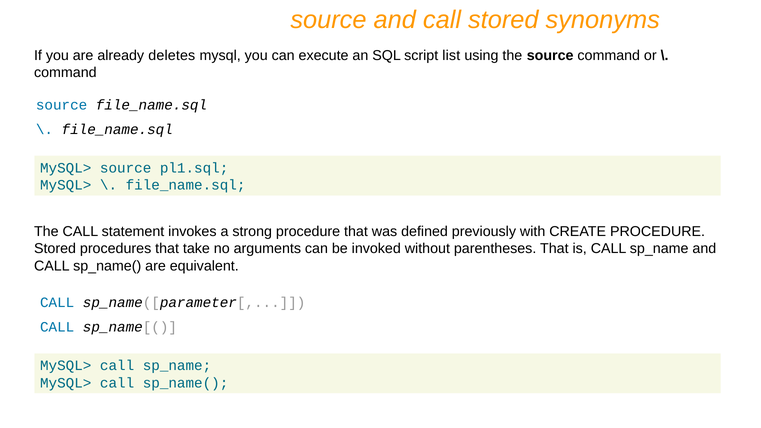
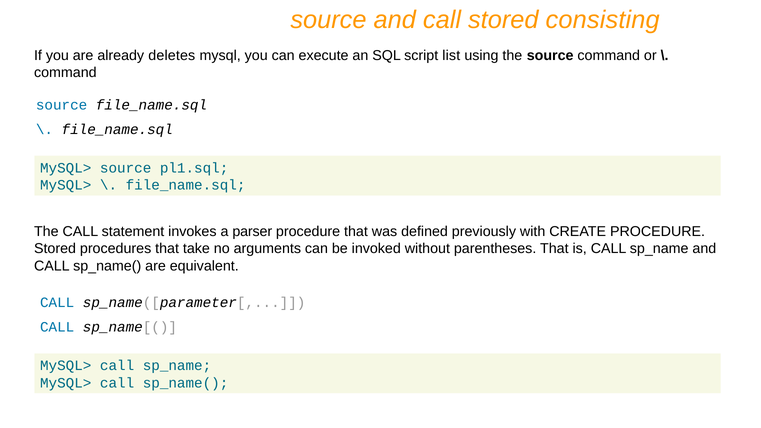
synonyms: synonyms -> consisting (603, 20)
strong: strong -> parser (252, 232)
